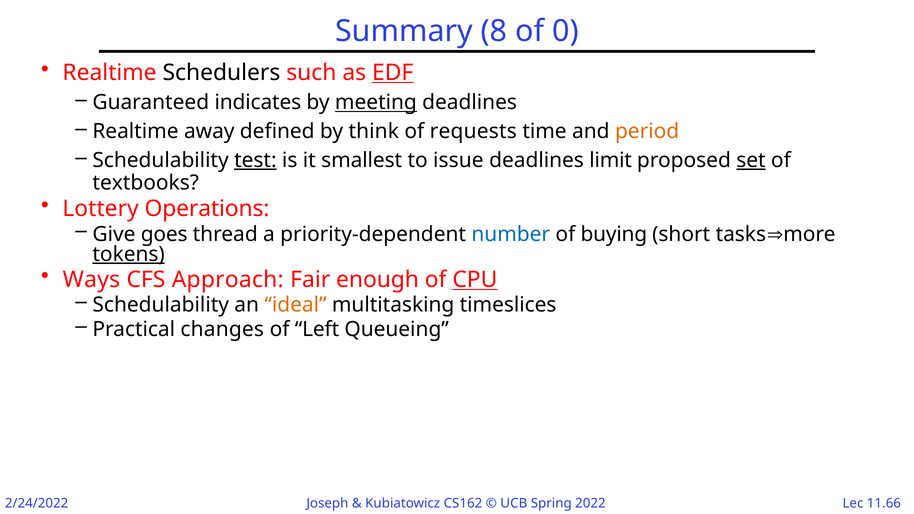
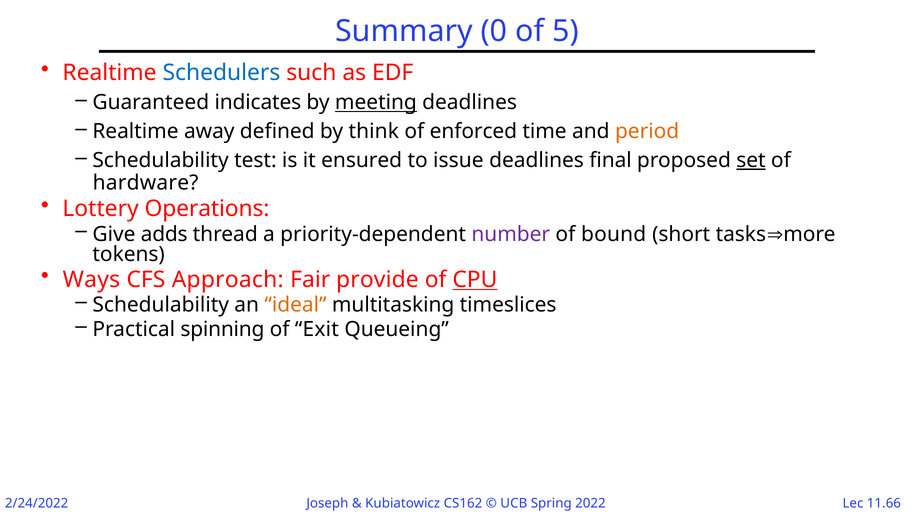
8: 8 -> 0 (494, 31)
0: 0 -> 5 (565, 31)
Schedulers colour: black -> blue (221, 73)
EDF underline: present -> none (393, 73)
requests: requests -> enforced (473, 131)
test underline: present -> none (255, 160)
smallest: smallest -> ensured (362, 160)
limit: limit -> final (611, 160)
textbooks: textbooks -> hardware (146, 183)
goes: goes -> adds (164, 234)
number colour: blue -> purple (511, 234)
buying: buying -> bound (614, 234)
tokens underline: present -> none (129, 254)
enough: enough -> provide (377, 280)
changes: changes -> spinning (222, 329)
Left: Left -> Exit (317, 329)
